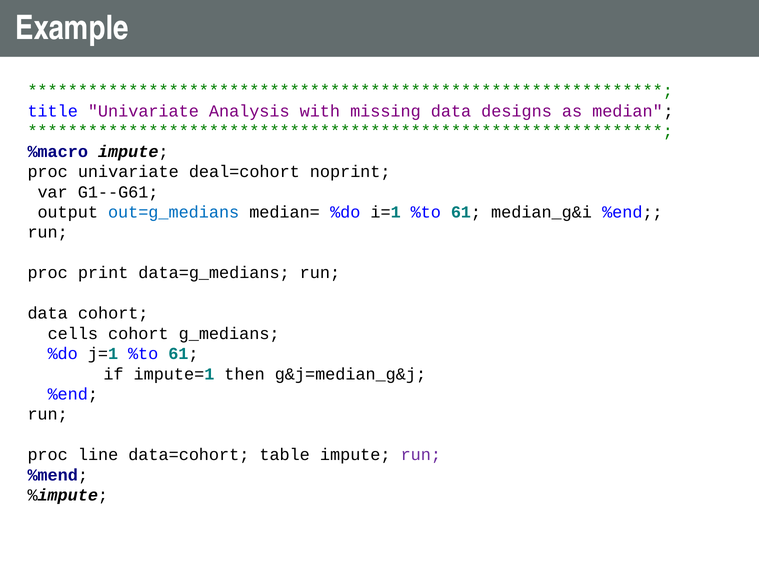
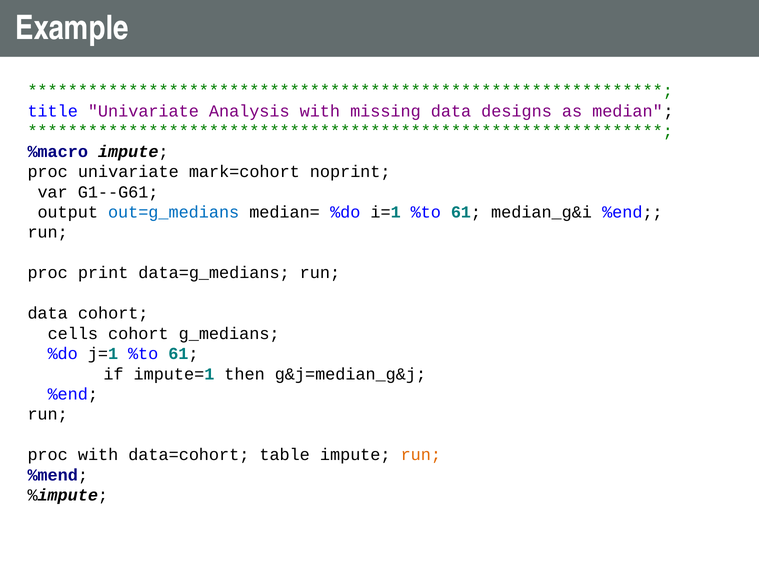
deal=cohort: deal=cohort -> mark=cohort (244, 172)
proc line: line -> with (98, 455)
run colour: purple -> orange (421, 455)
